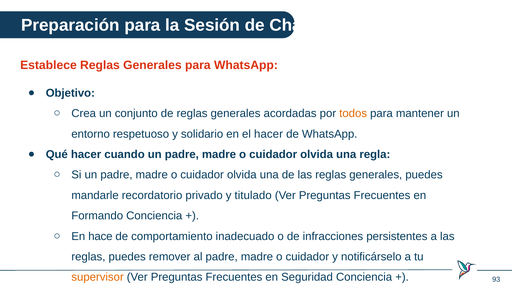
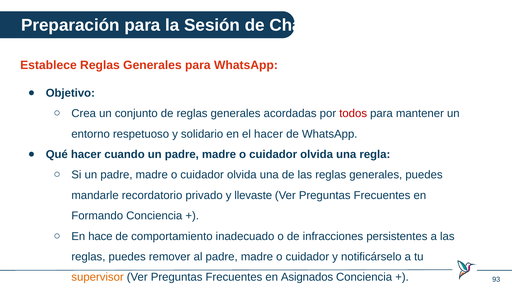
todos colour: orange -> red (353, 114)
titulado: titulado -> llevaste (253, 195)
Seguridad: Seguridad -> Asignados (307, 277)
